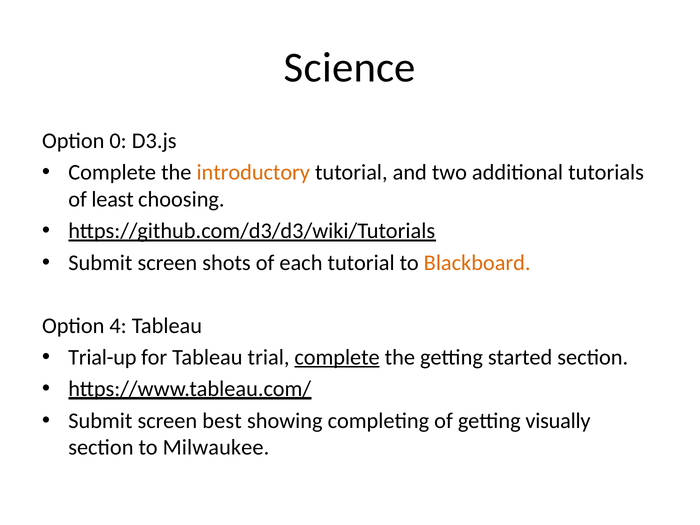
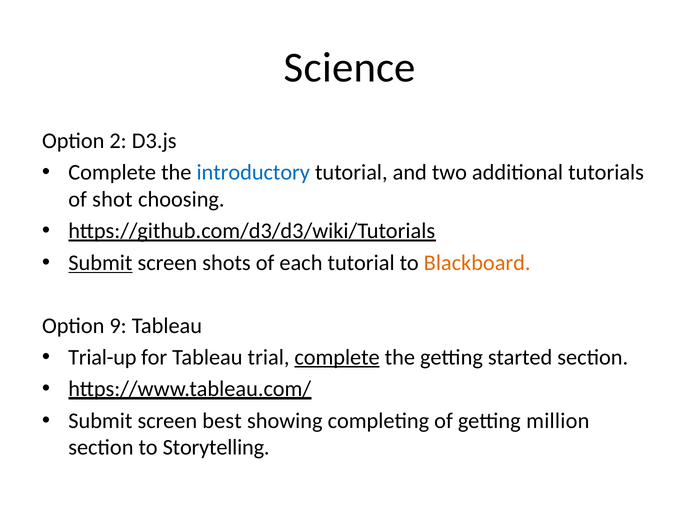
0: 0 -> 2 (118, 141)
introductory colour: orange -> blue (253, 172)
least: least -> shot (112, 199)
Submit underline: none -> present (100, 263)
4: 4 -> 9 (118, 326)
visually: visually -> million (558, 421)
Milwaukee: Milwaukee -> Storytelling (216, 448)
